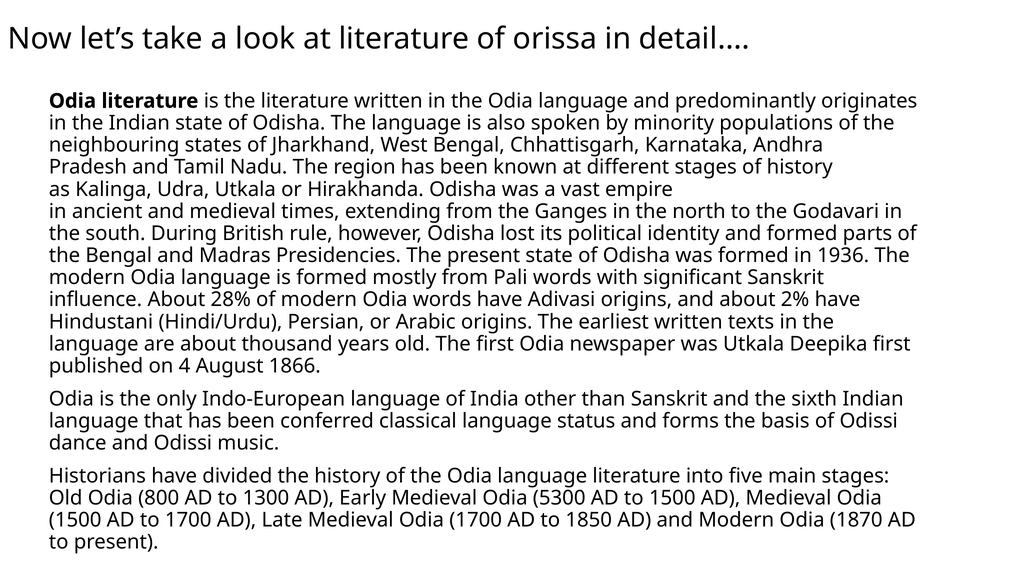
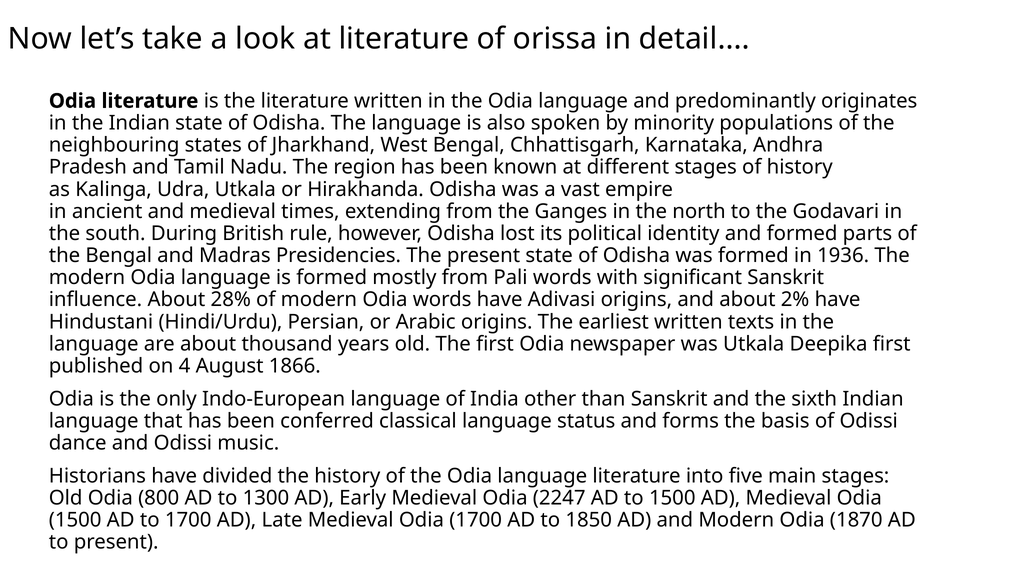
5300: 5300 -> 2247 (559, 497)
